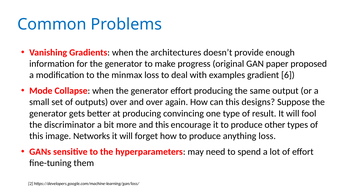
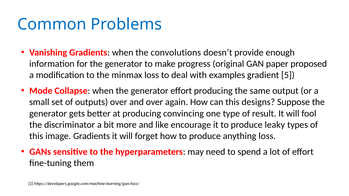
architectures: architectures -> convolutions (176, 53)
6: 6 -> 5 (288, 75)
and this: this -> like (162, 125)
other: other -> leaky (275, 125)
image Networks: Networks -> Gradients (92, 136)
